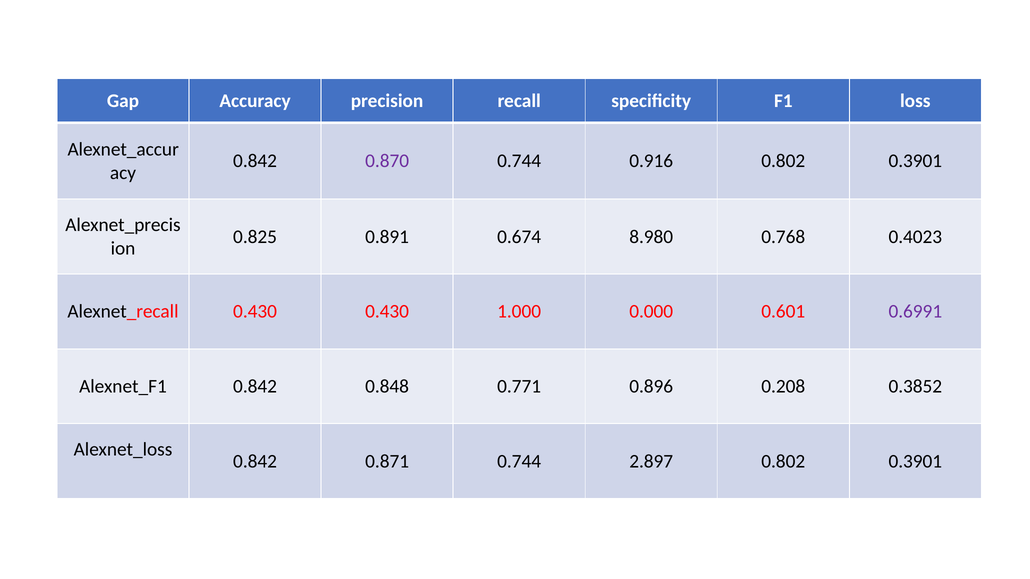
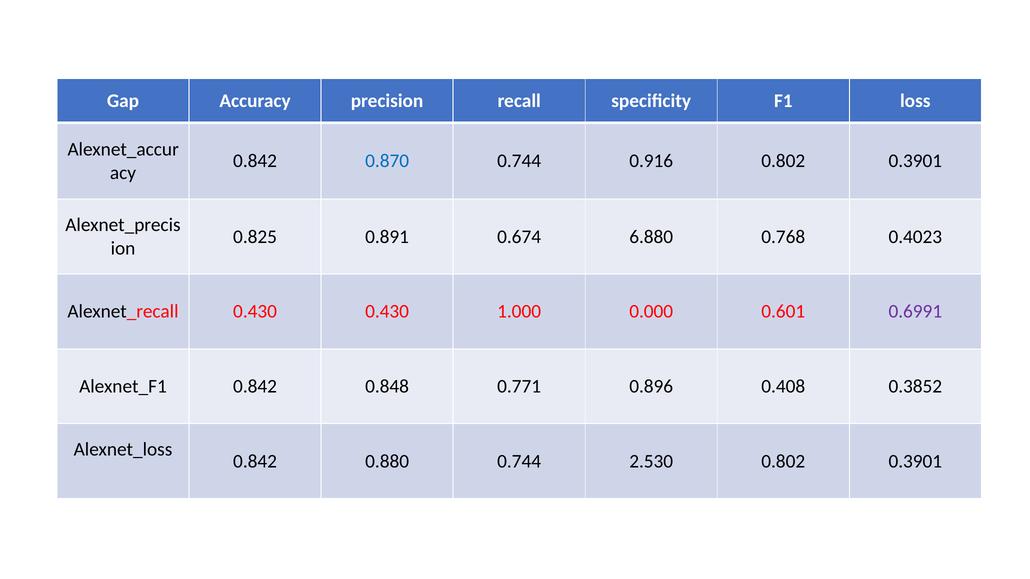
0.870 colour: purple -> blue (387, 161)
8.980: 8.980 -> 6.880 (651, 237)
0.208: 0.208 -> 0.408 (783, 387)
0.871: 0.871 -> 0.880 (387, 462)
2.897: 2.897 -> 2.530 (651, 462)
